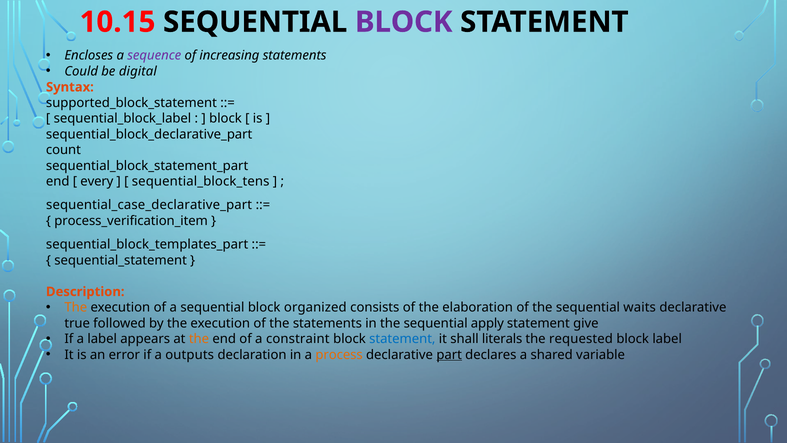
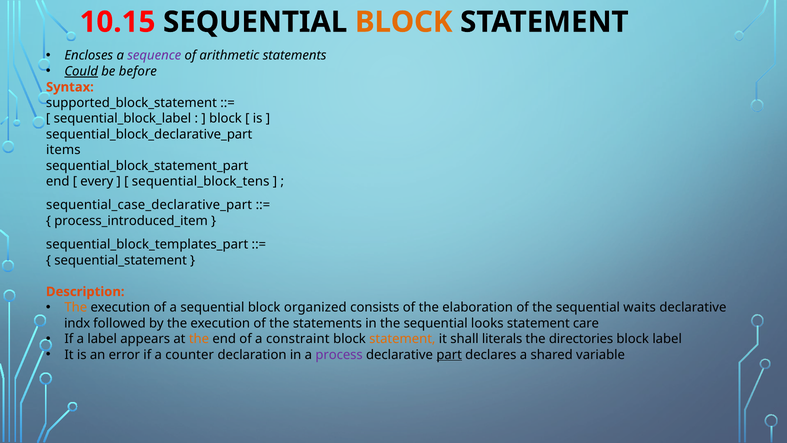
BLOCK colour: purple -> orange (404, 22)
increasing: increasing -> arithmetic (229, 56)
Could underline: none -> present (81, 71)
digital: digital -> before (138, 71)
count: count -> items (63, 150)
process_verification_item: process_verification_item -> process_introduced_item (131, 221)
true: true -> indx (77, 323)
apply: apply -> looks (487, 323)
give: give -> care (586, 323)
statement colour: blue -> orange (402, 339)
requested: requested -> directories (581, 339)
outputs: outputs -> counter (190, 354)
process colour: orange -> purple (339, 354)
